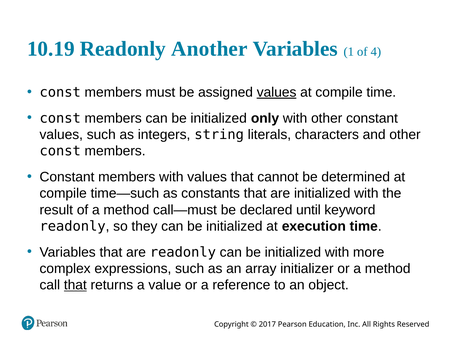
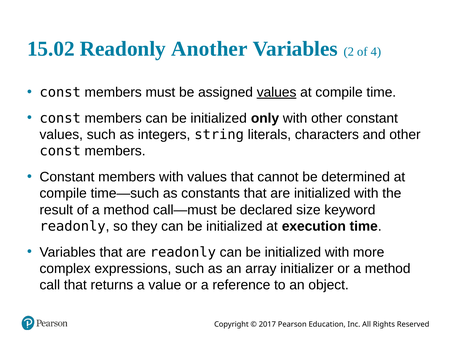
10.19: 10.19 -> 15.02 (51, 49)
1: 1 -> 2 (349, 52)
until: until -> size (308, 210)
that underline: present -> none (75, 286)
